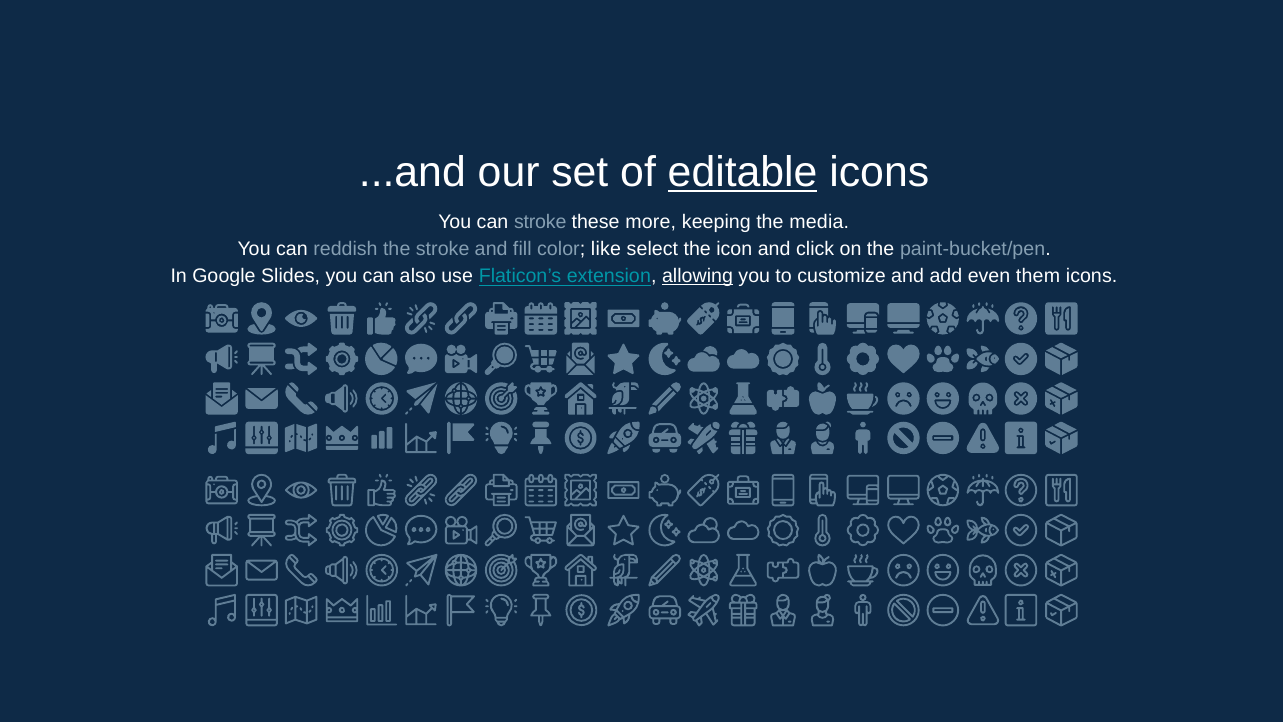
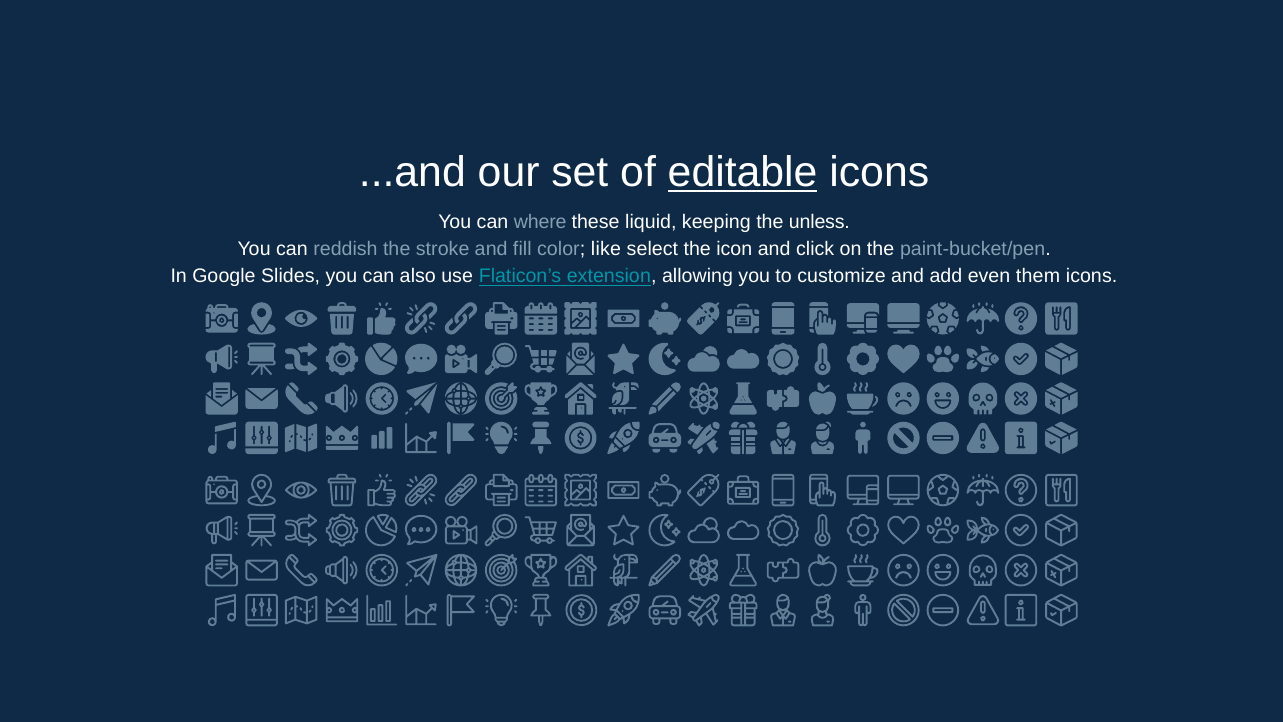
can stroke: stroke -> where (540, 222)
more: more -> liquid (651, 222)
media: media -> unless (819, 222)
allowing underline: present -> none (698, 276)
